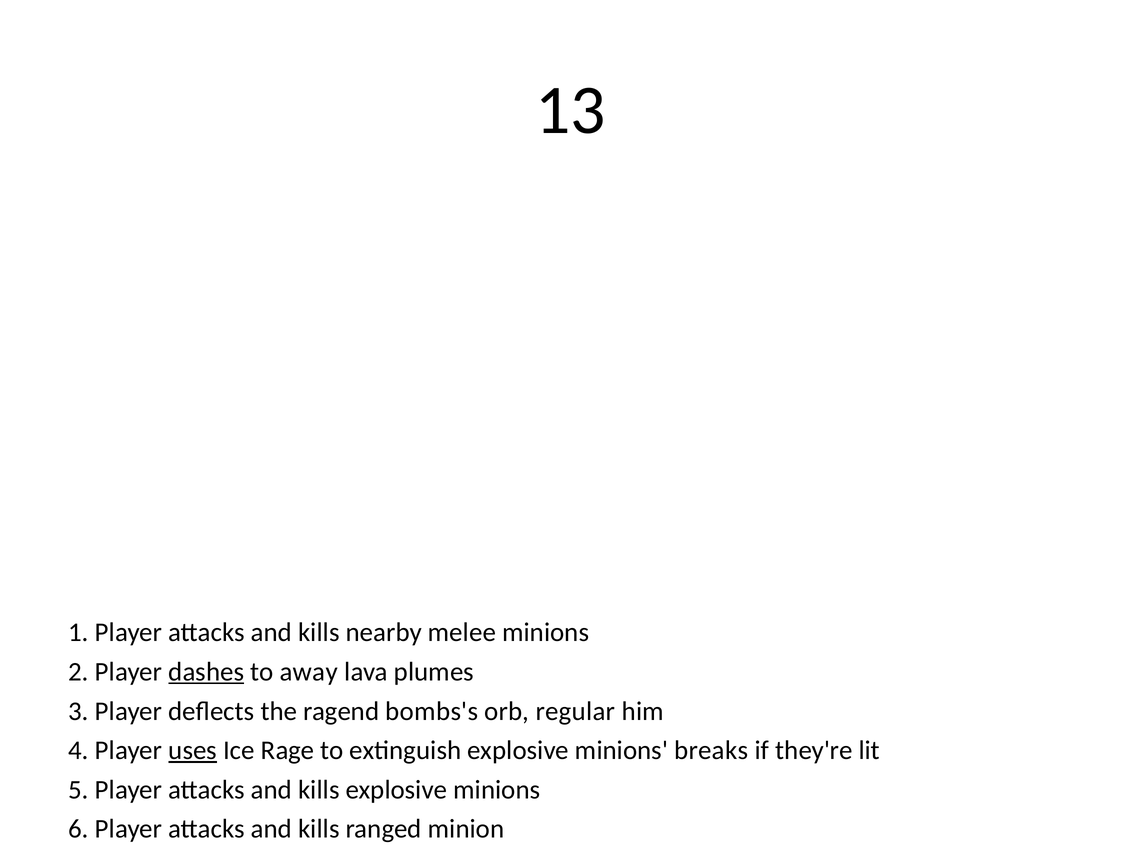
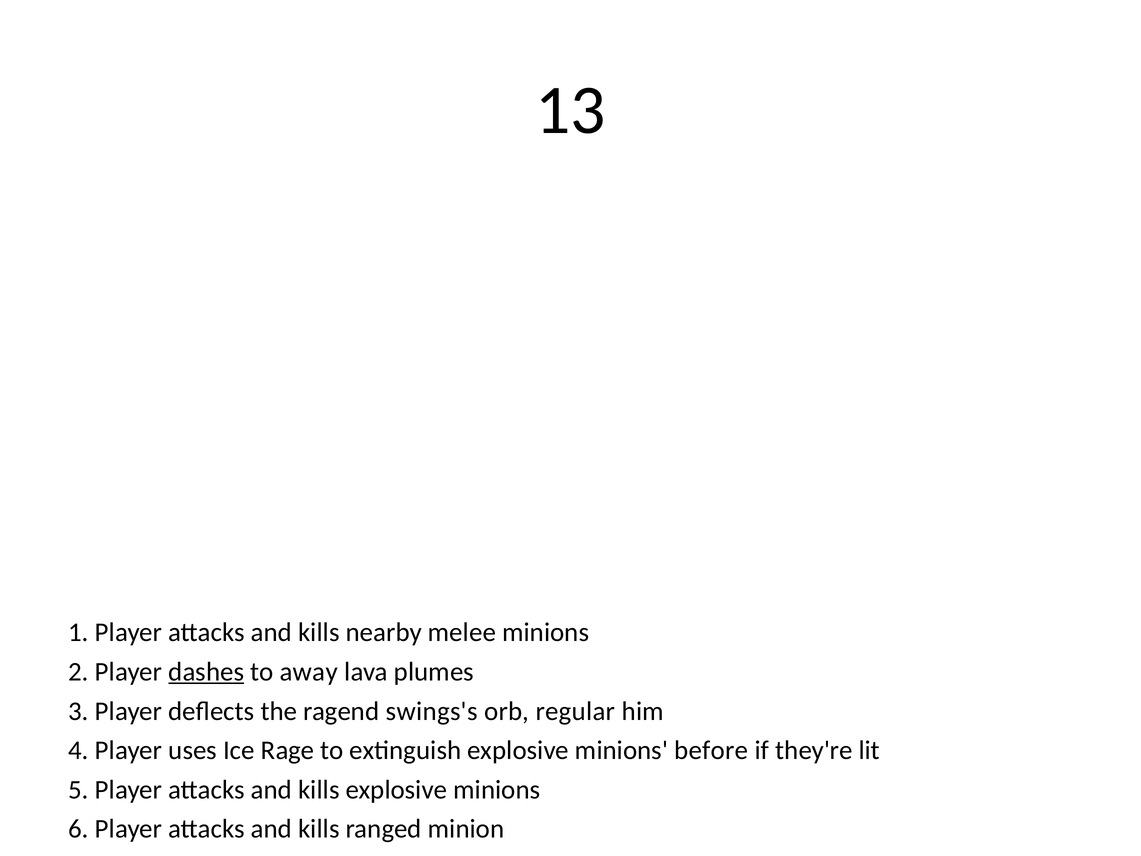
bombs's: bombs's -> swings's (432, 711)
uses underline: present -> none (193, 750)
breaks: breaks -> before (711, 750)
